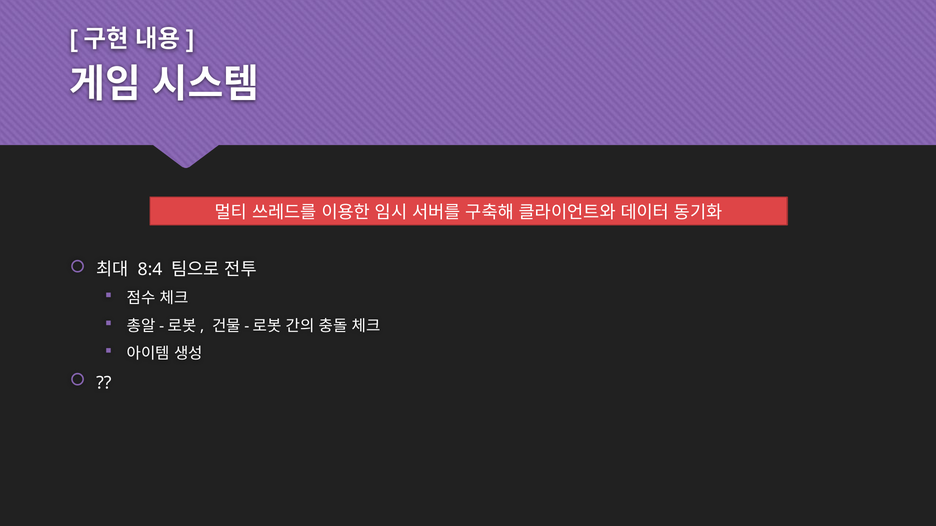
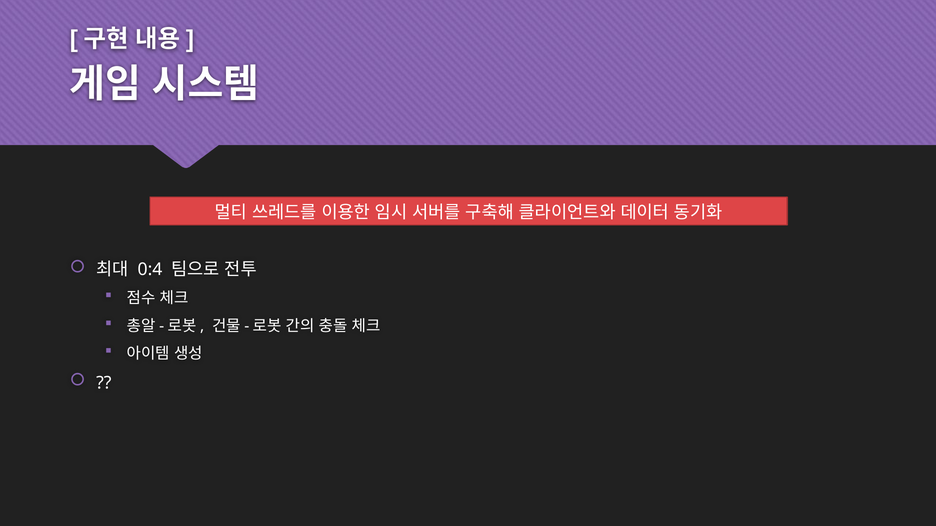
8:4: 8:4 -> 0:4 (150, 270)
